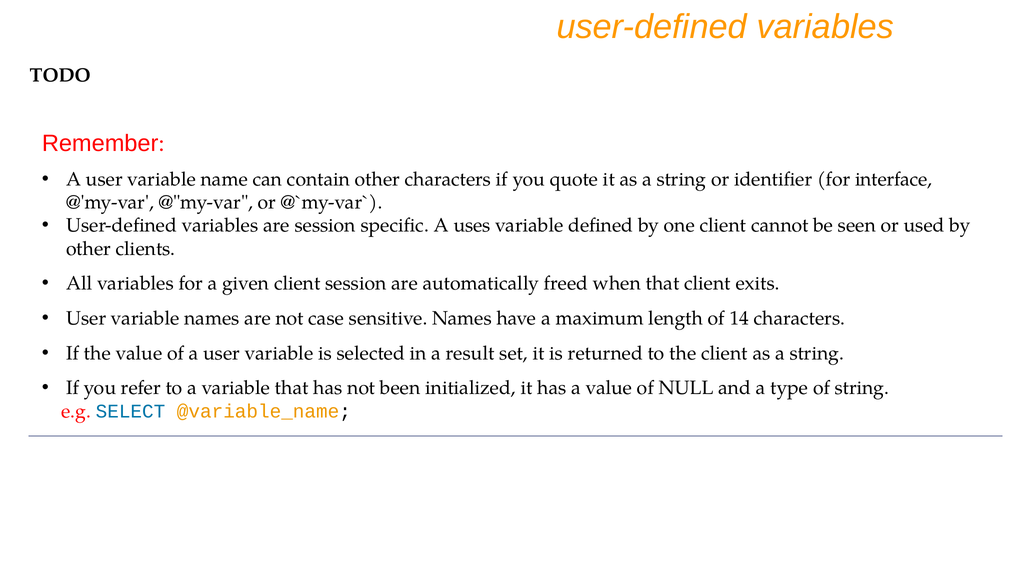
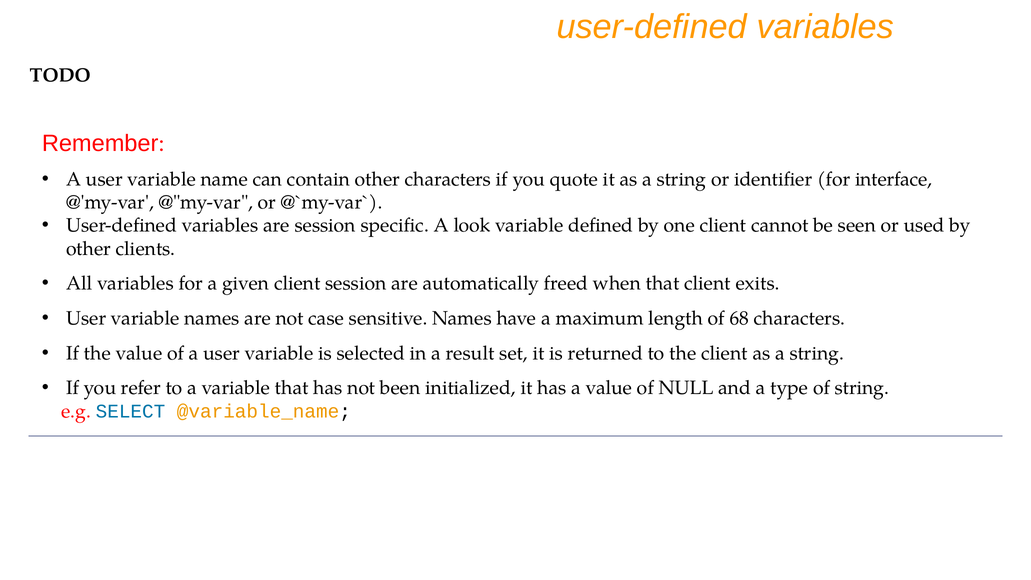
uses: uses -> look (472, 226)
14: 14 -> 68 (739, 318)
